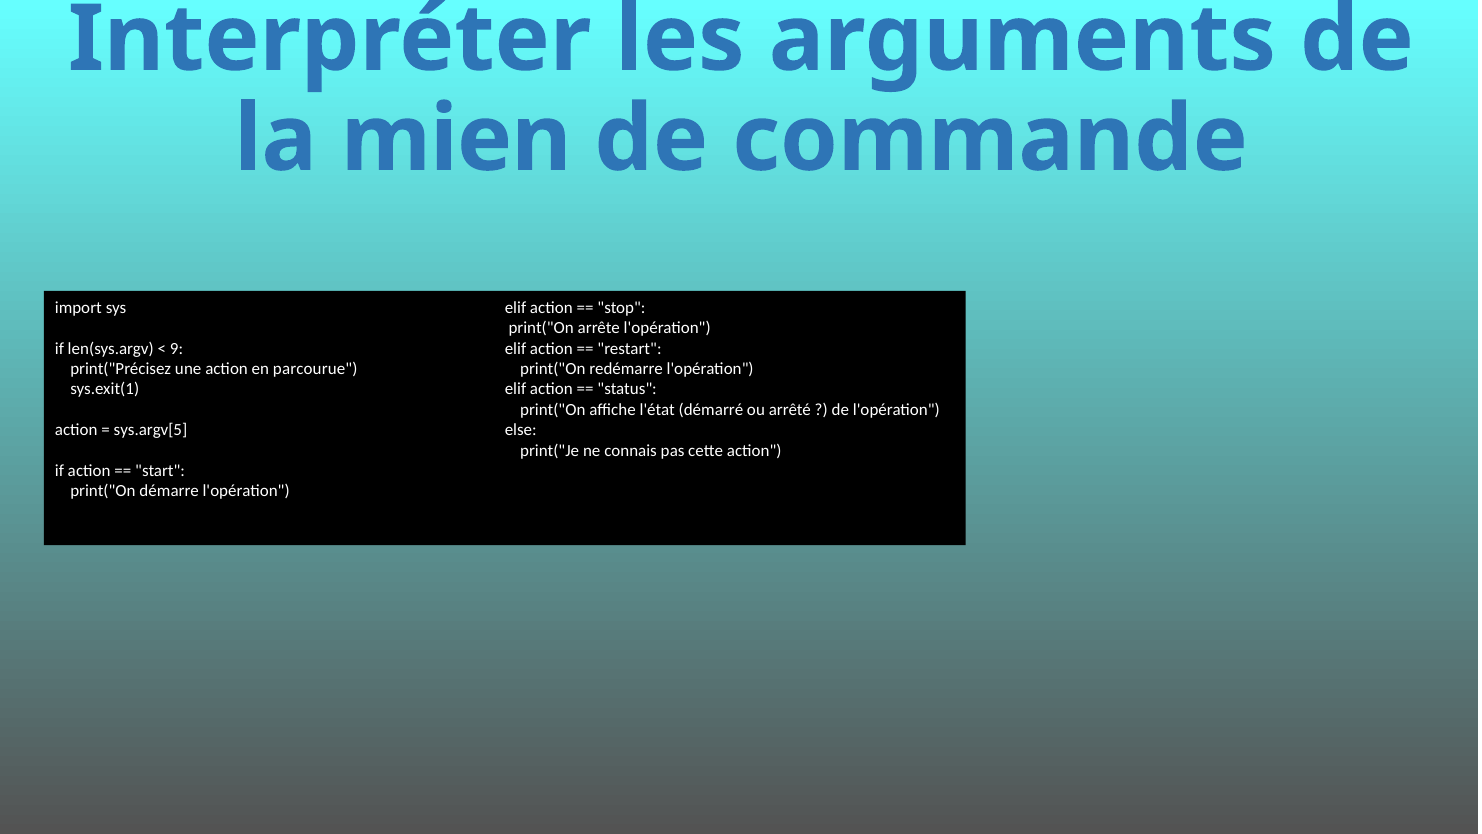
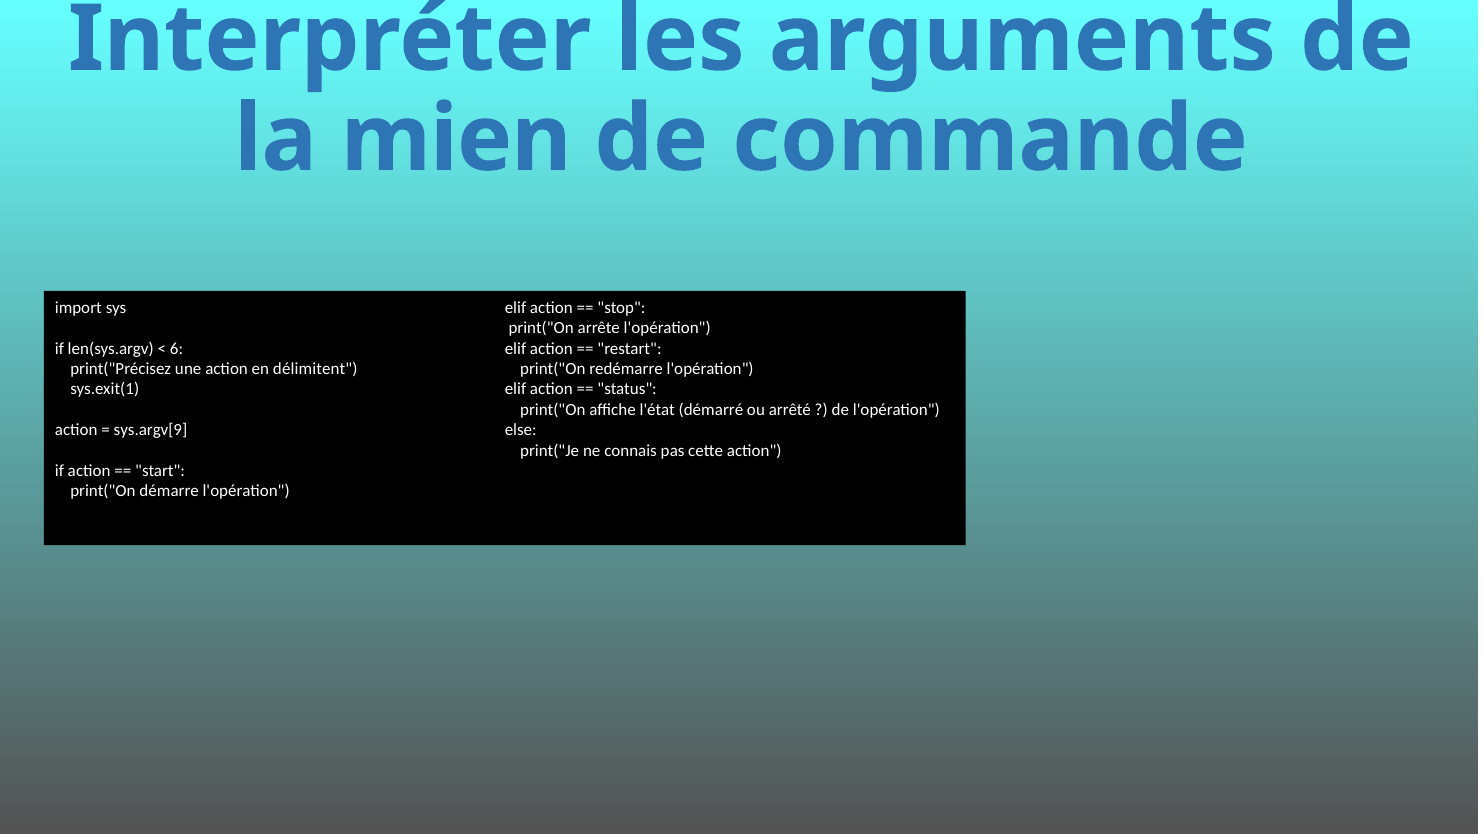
9: 9 -> 6 (177, 348)
parcourue: parcourue -> délimitent (315, 369)
sys.argv[5: sys.argv[5 -> sys.argv[9 (150, 430)
